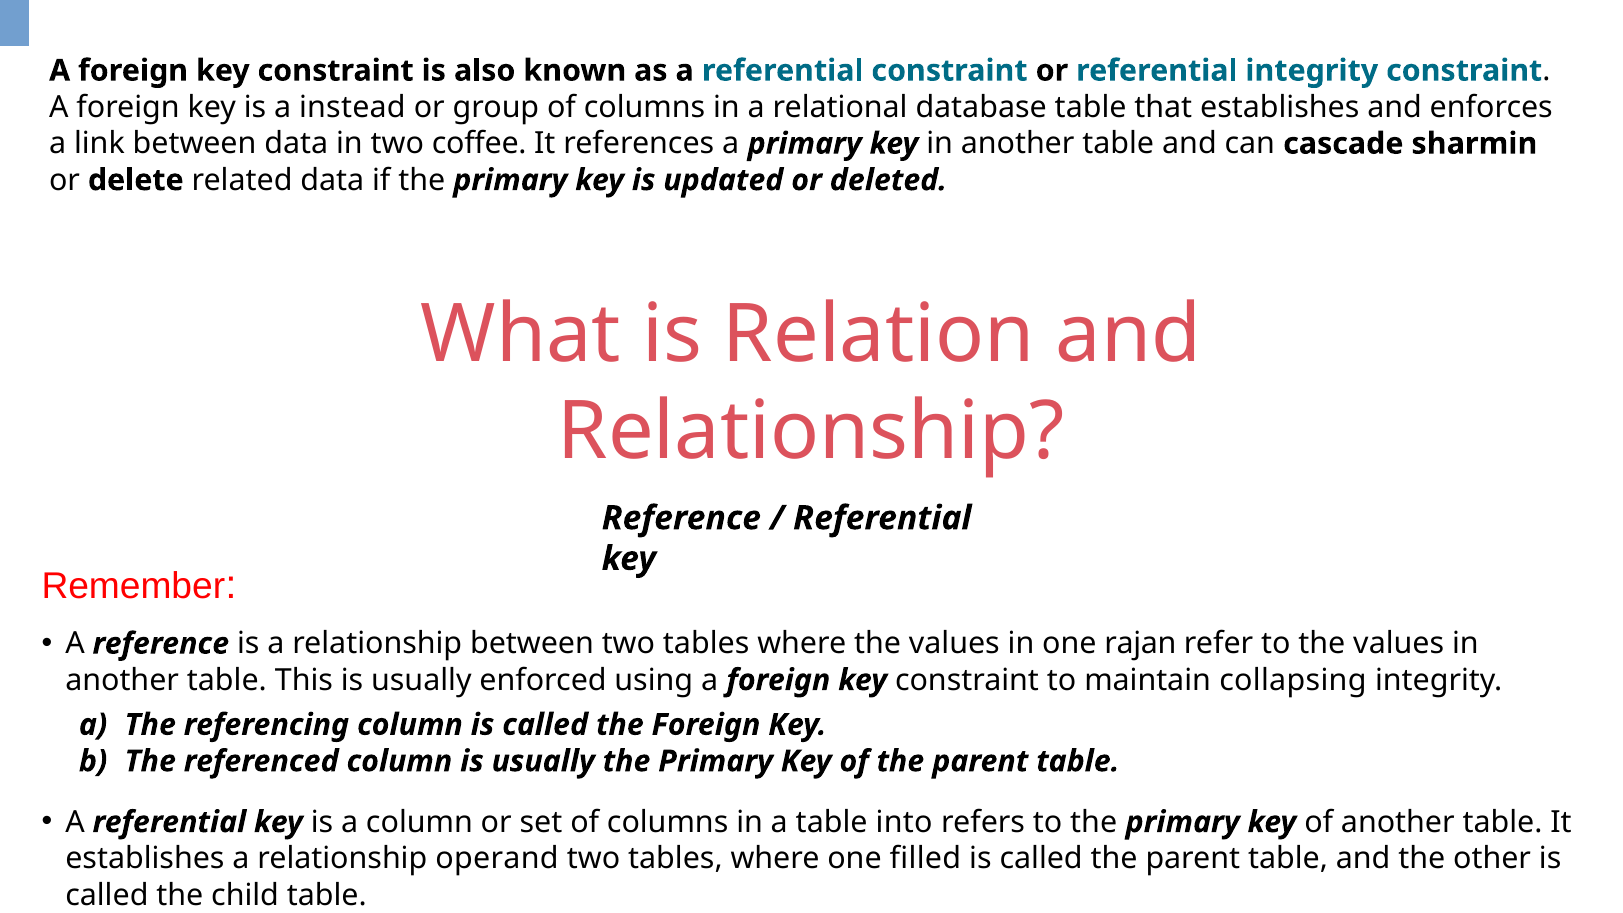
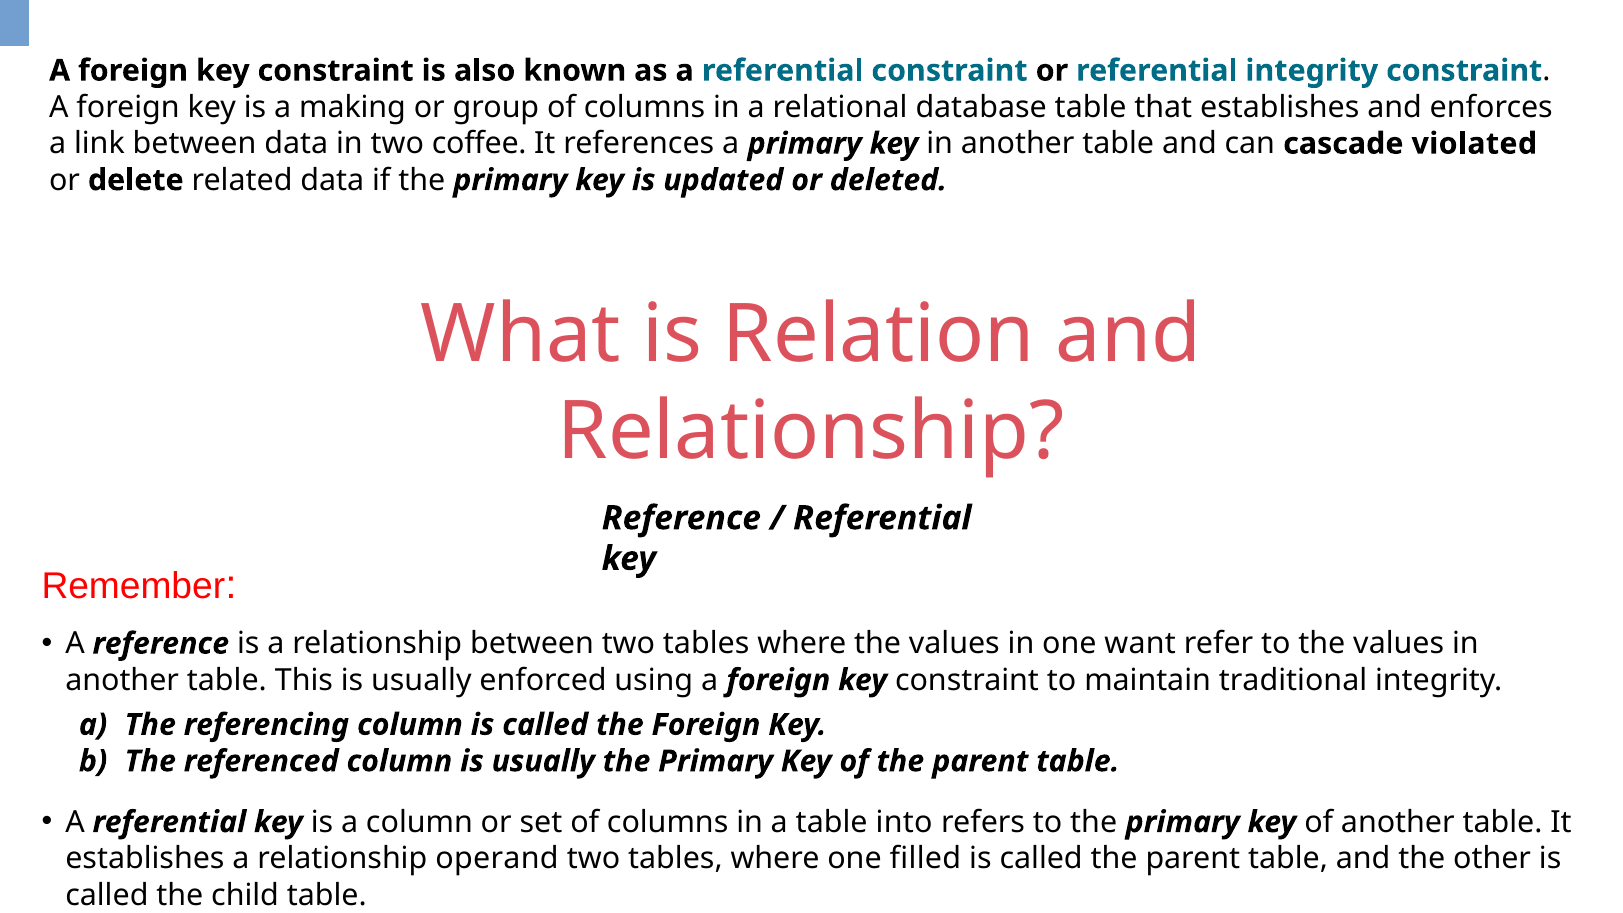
instead: instead -> making (353, 107)
sharmin: sharmin -> violated (1474, 144)
rajan: rajan -> want (1140, 644)
collapsing: collapsing -> traditional (1293, 680)
